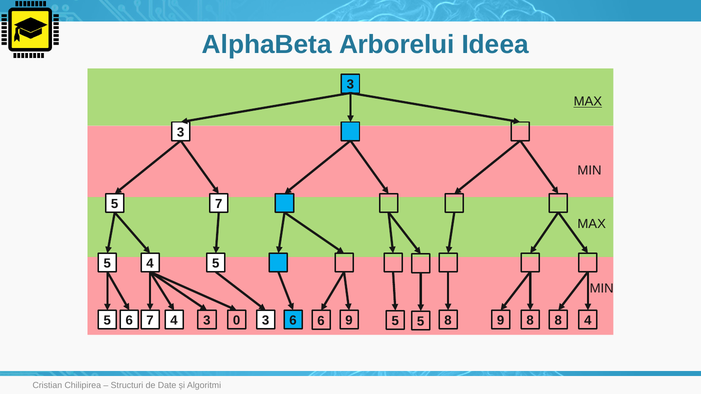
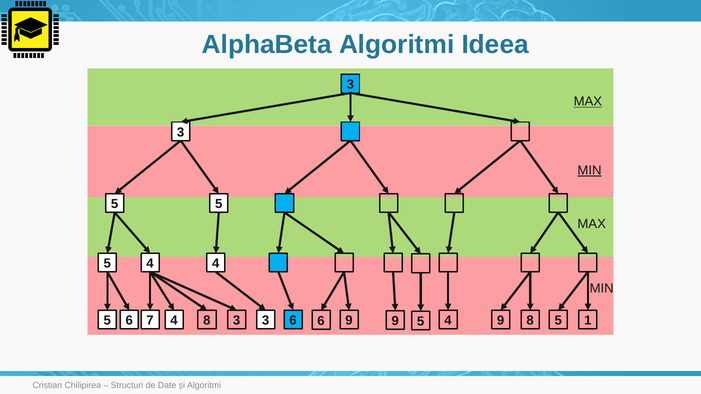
AlphaBeta Arborelui: Arborelui -> Algoritmi (397, 45)
MIN underline: none -> present (589, 171)
7: 7 -> 5 (219, 204)
5 5: 5 -> 4 (216, 264)
5: 5 -> 9 (395, 321)
3 8: 8 -> 4 (448, 321)
5 3: 3 -> 8 (207, 321)
4 0: 0 -> 3 (237, 321)
9 8: 8 -> 5 (558, 321)
9 4: 4 -> 1 (588, 321)
